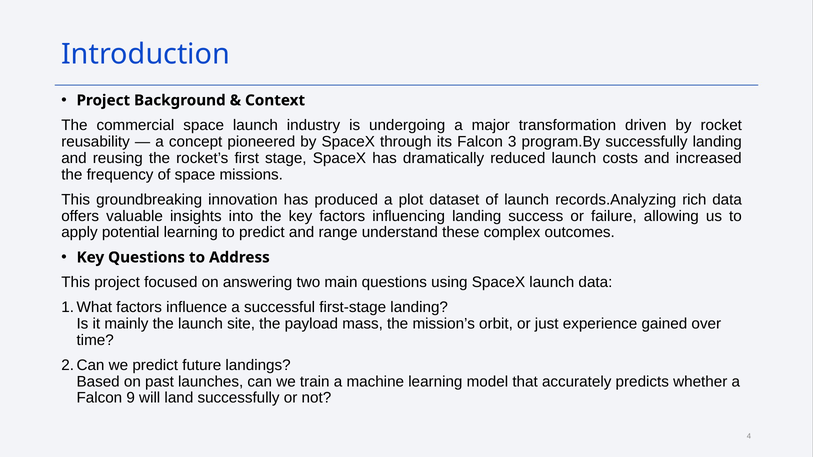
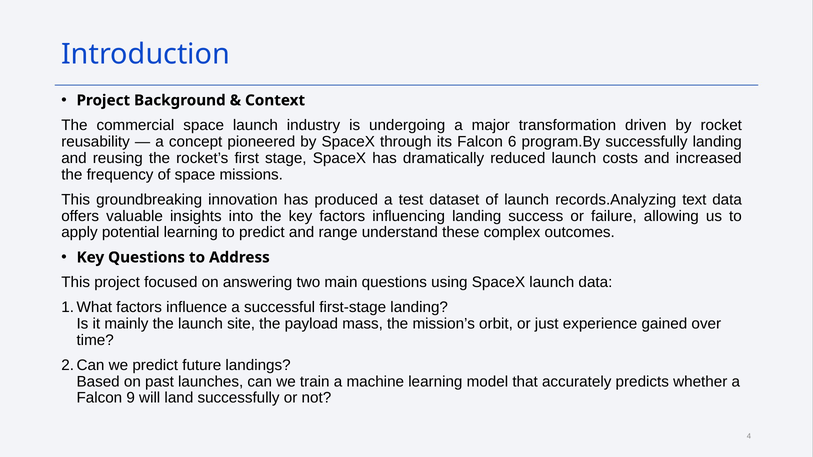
3: 3 -> 6 (512, 142)
plot: plot -> test (411, 200)
rich: rich -> text (694, 200)
